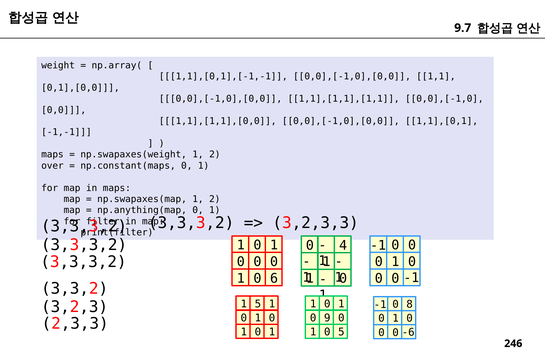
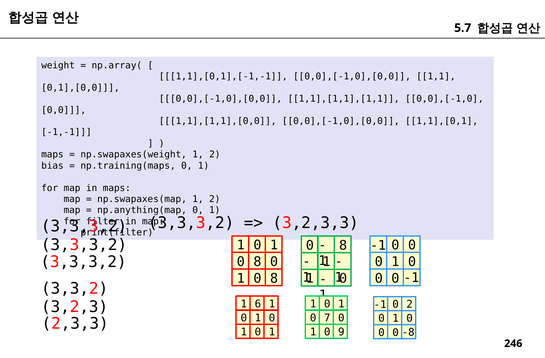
9.7: 9.7 -> 5.7 (463, 28)
over: over -> bias (52, 166)
np.constant(maps: np.constant(maps -> np.training(maps (128, 166)
4: 4 -> 8 (343, 245)
0: 0 -> 8 (257, 262)
6: 6 -> 8 (274, 278)
1 5: 5 -> 6 (258, 304)
0 8: 8 -> 2 (410, 304)
9: 9 -> 7 (327, 318)
0 5: 5 -> 9 (341, 332)
-6: -6 -> -8 (408, 332)
